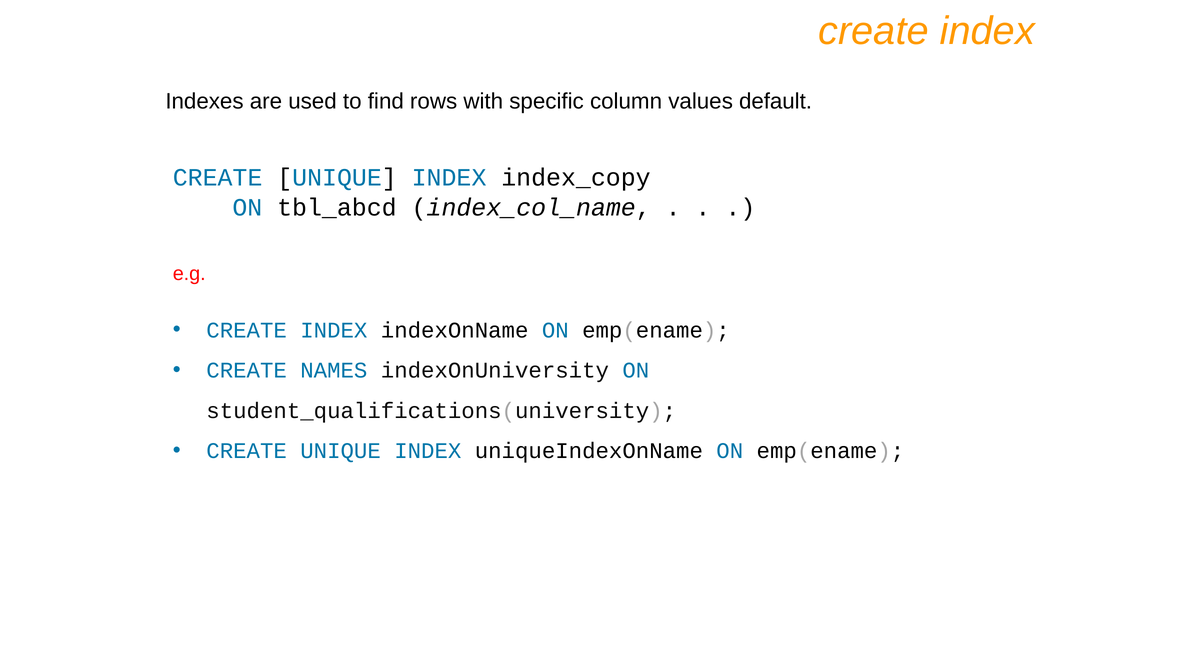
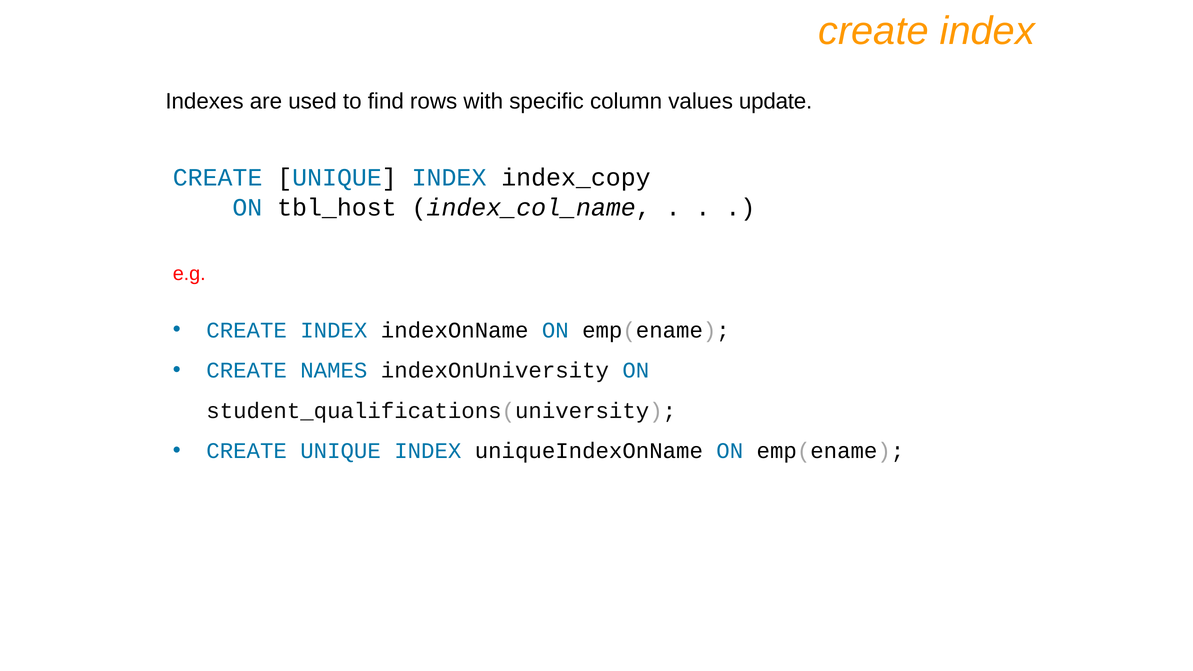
default: default -> update (776, 101)
tbl_abcd: tbl_abcd -> tbl_host (337, 207)
